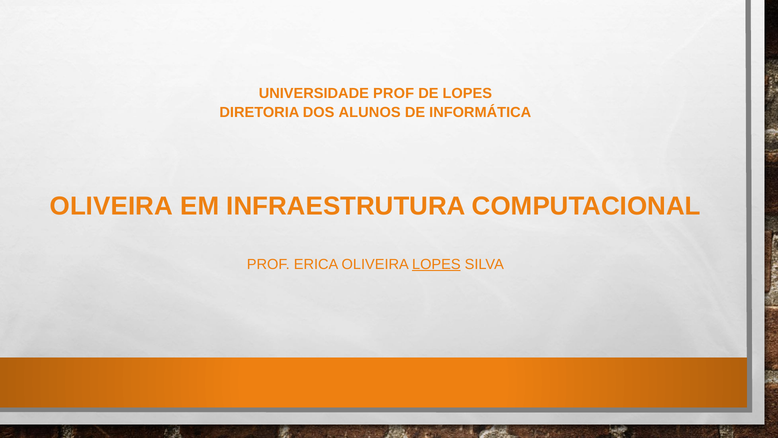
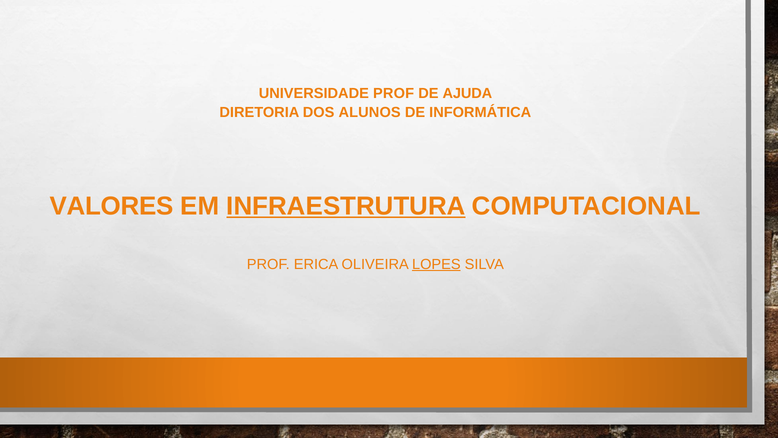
DE LOPES: LOPES -> AJUDA (467, 93)
OLIVEIRA: OLIVEIRA -> VALORES (112, 206)
INFRAESTRUTURA underline: none -> present (346, 206)
